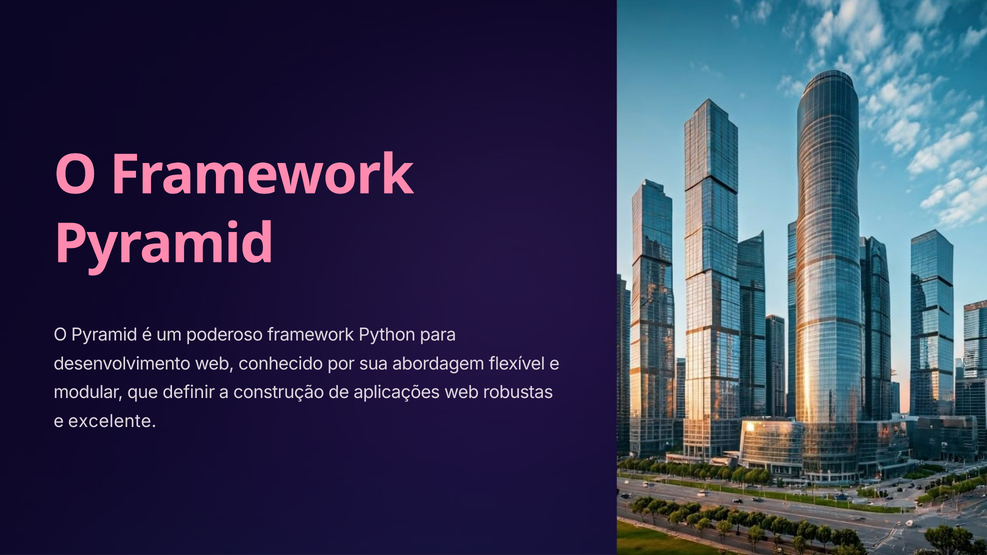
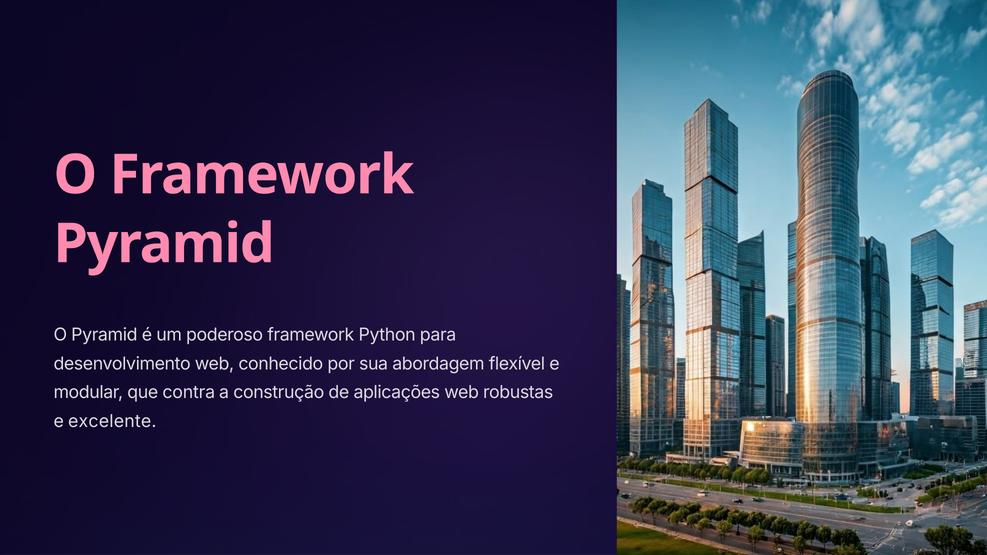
definir: definir -> contra (189, 393)
